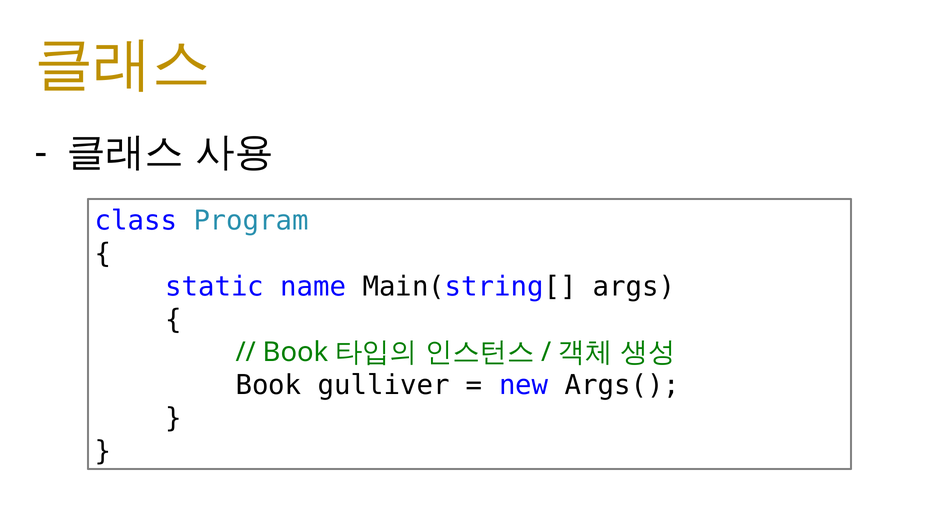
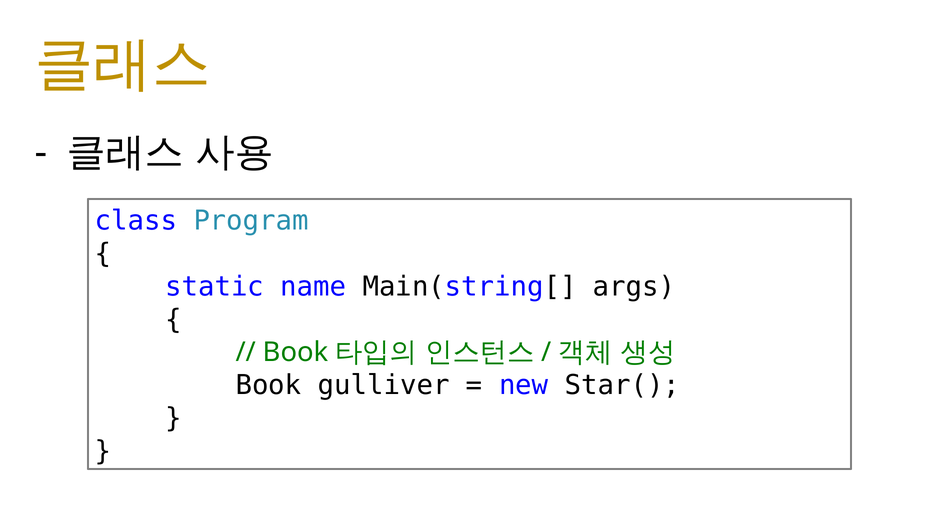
Args(: Args( -> Star( (622, 385)
